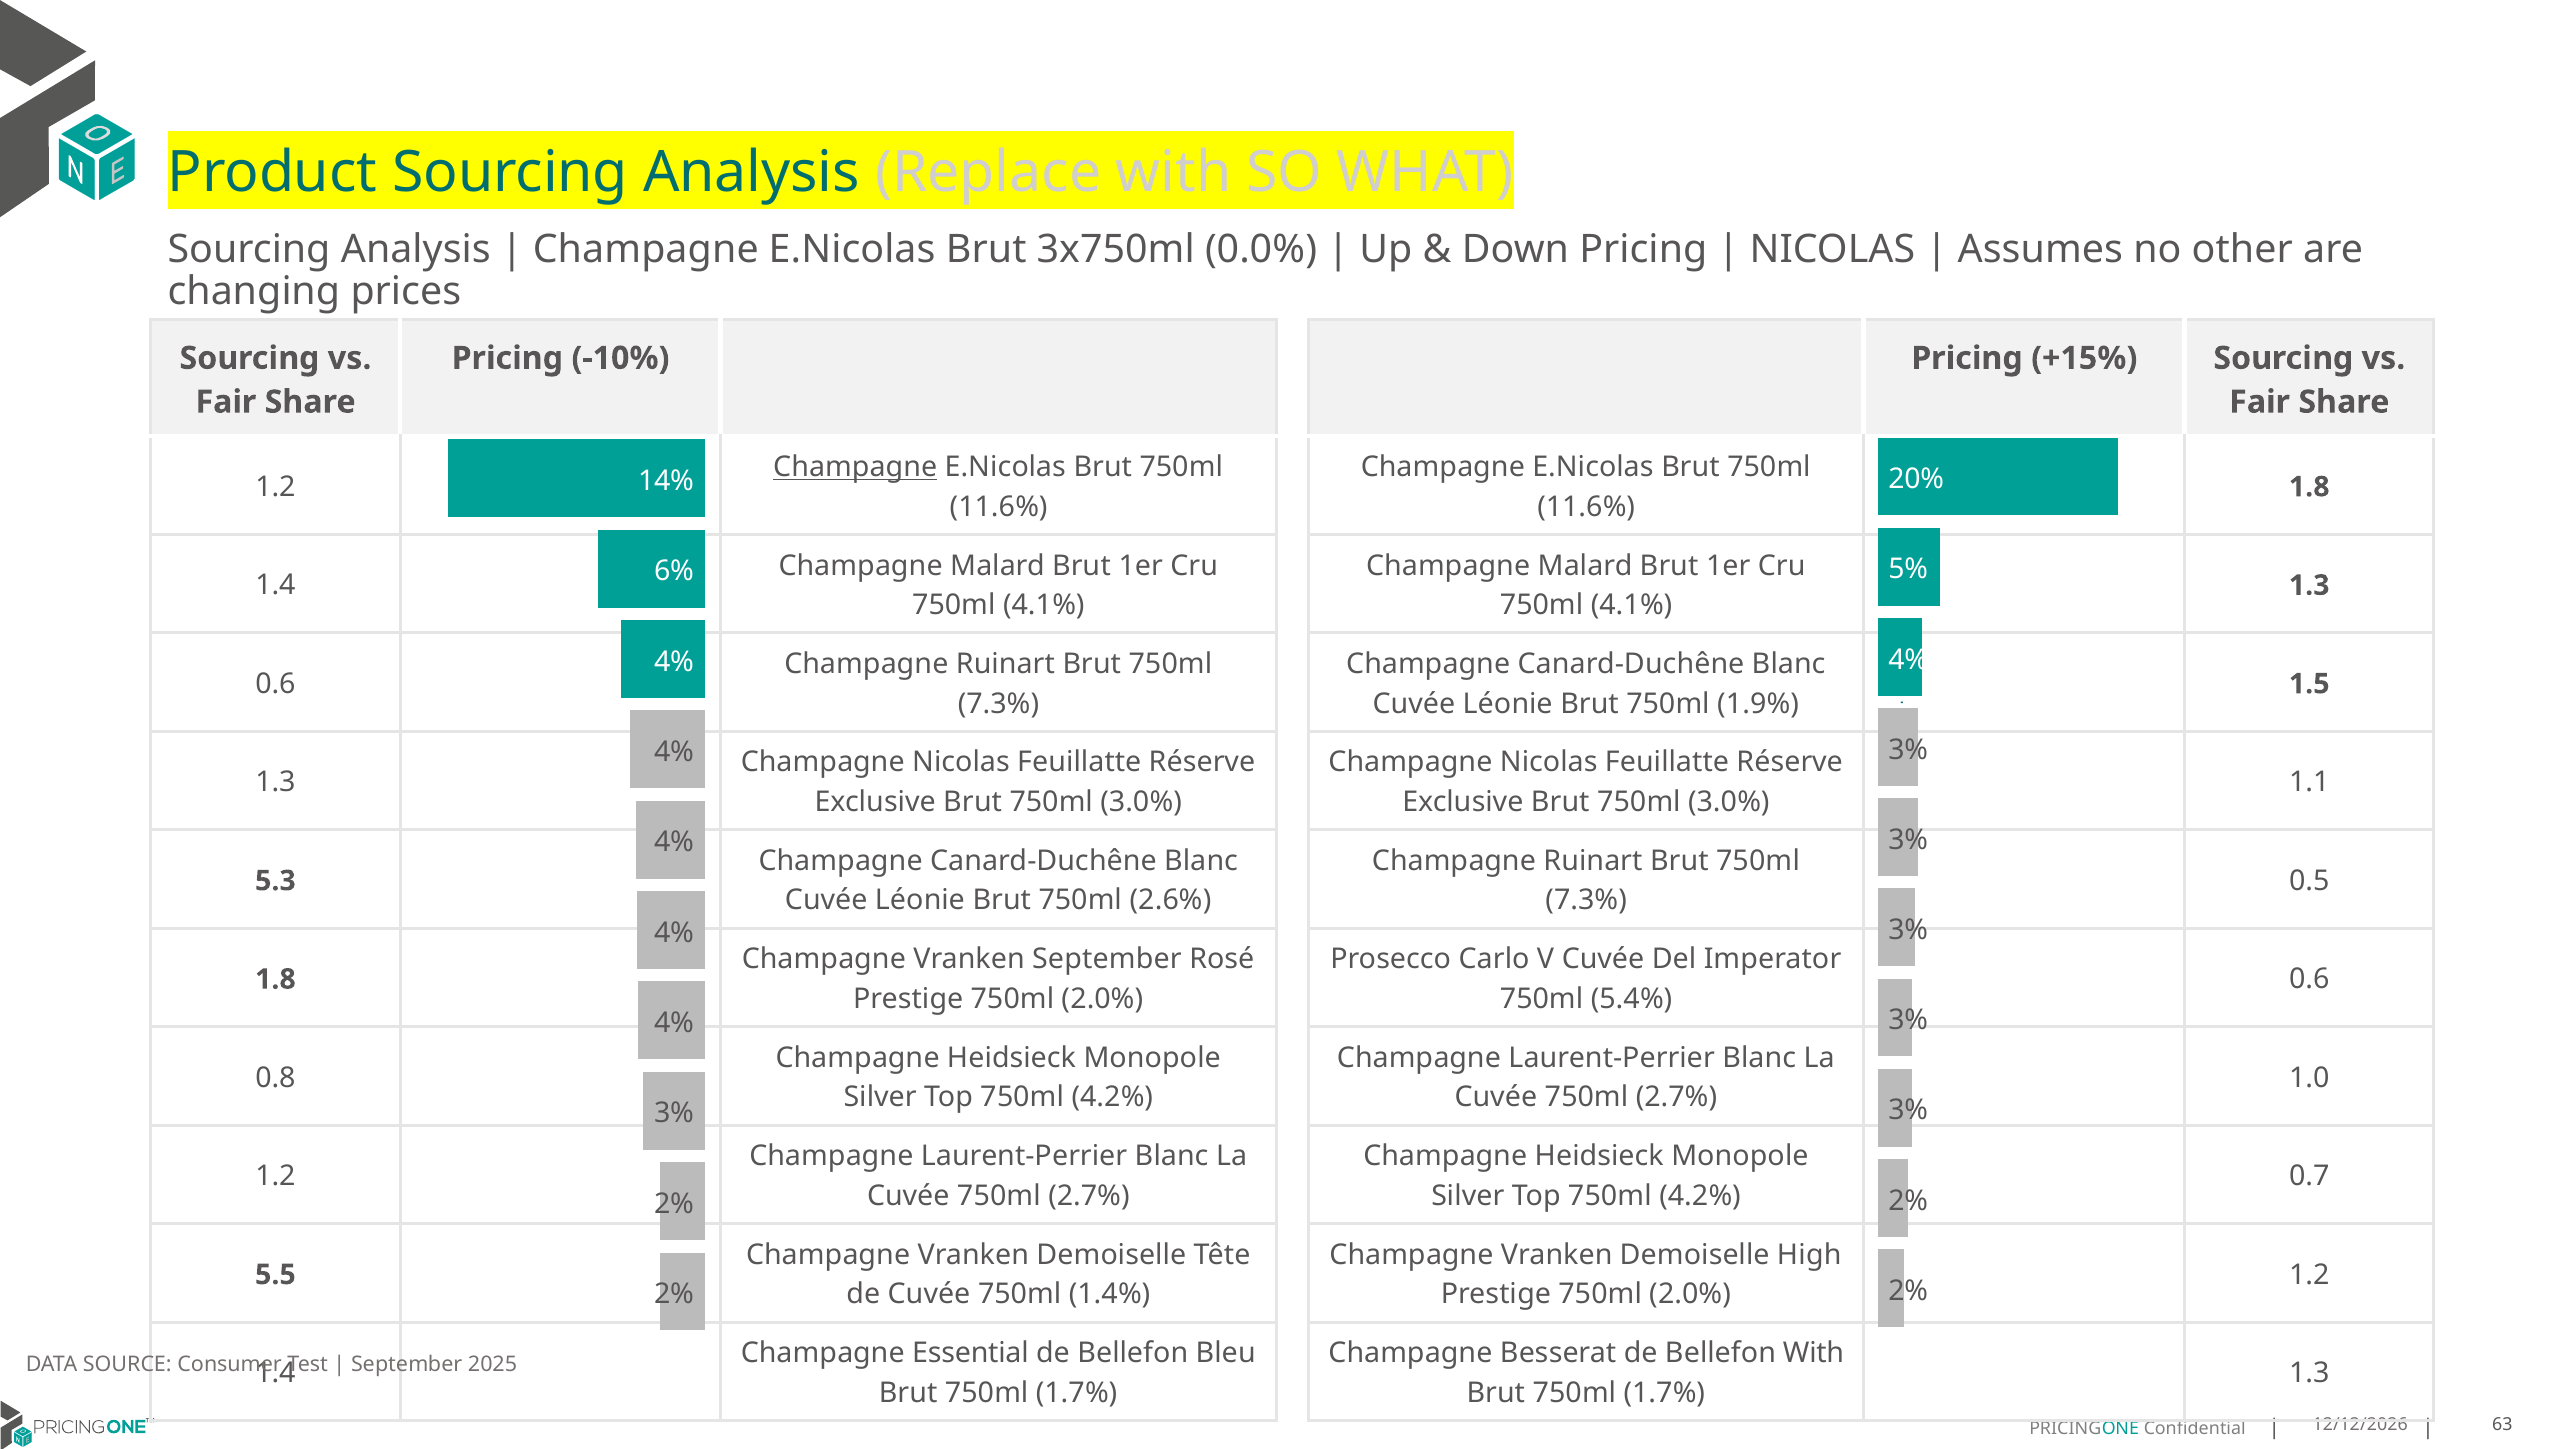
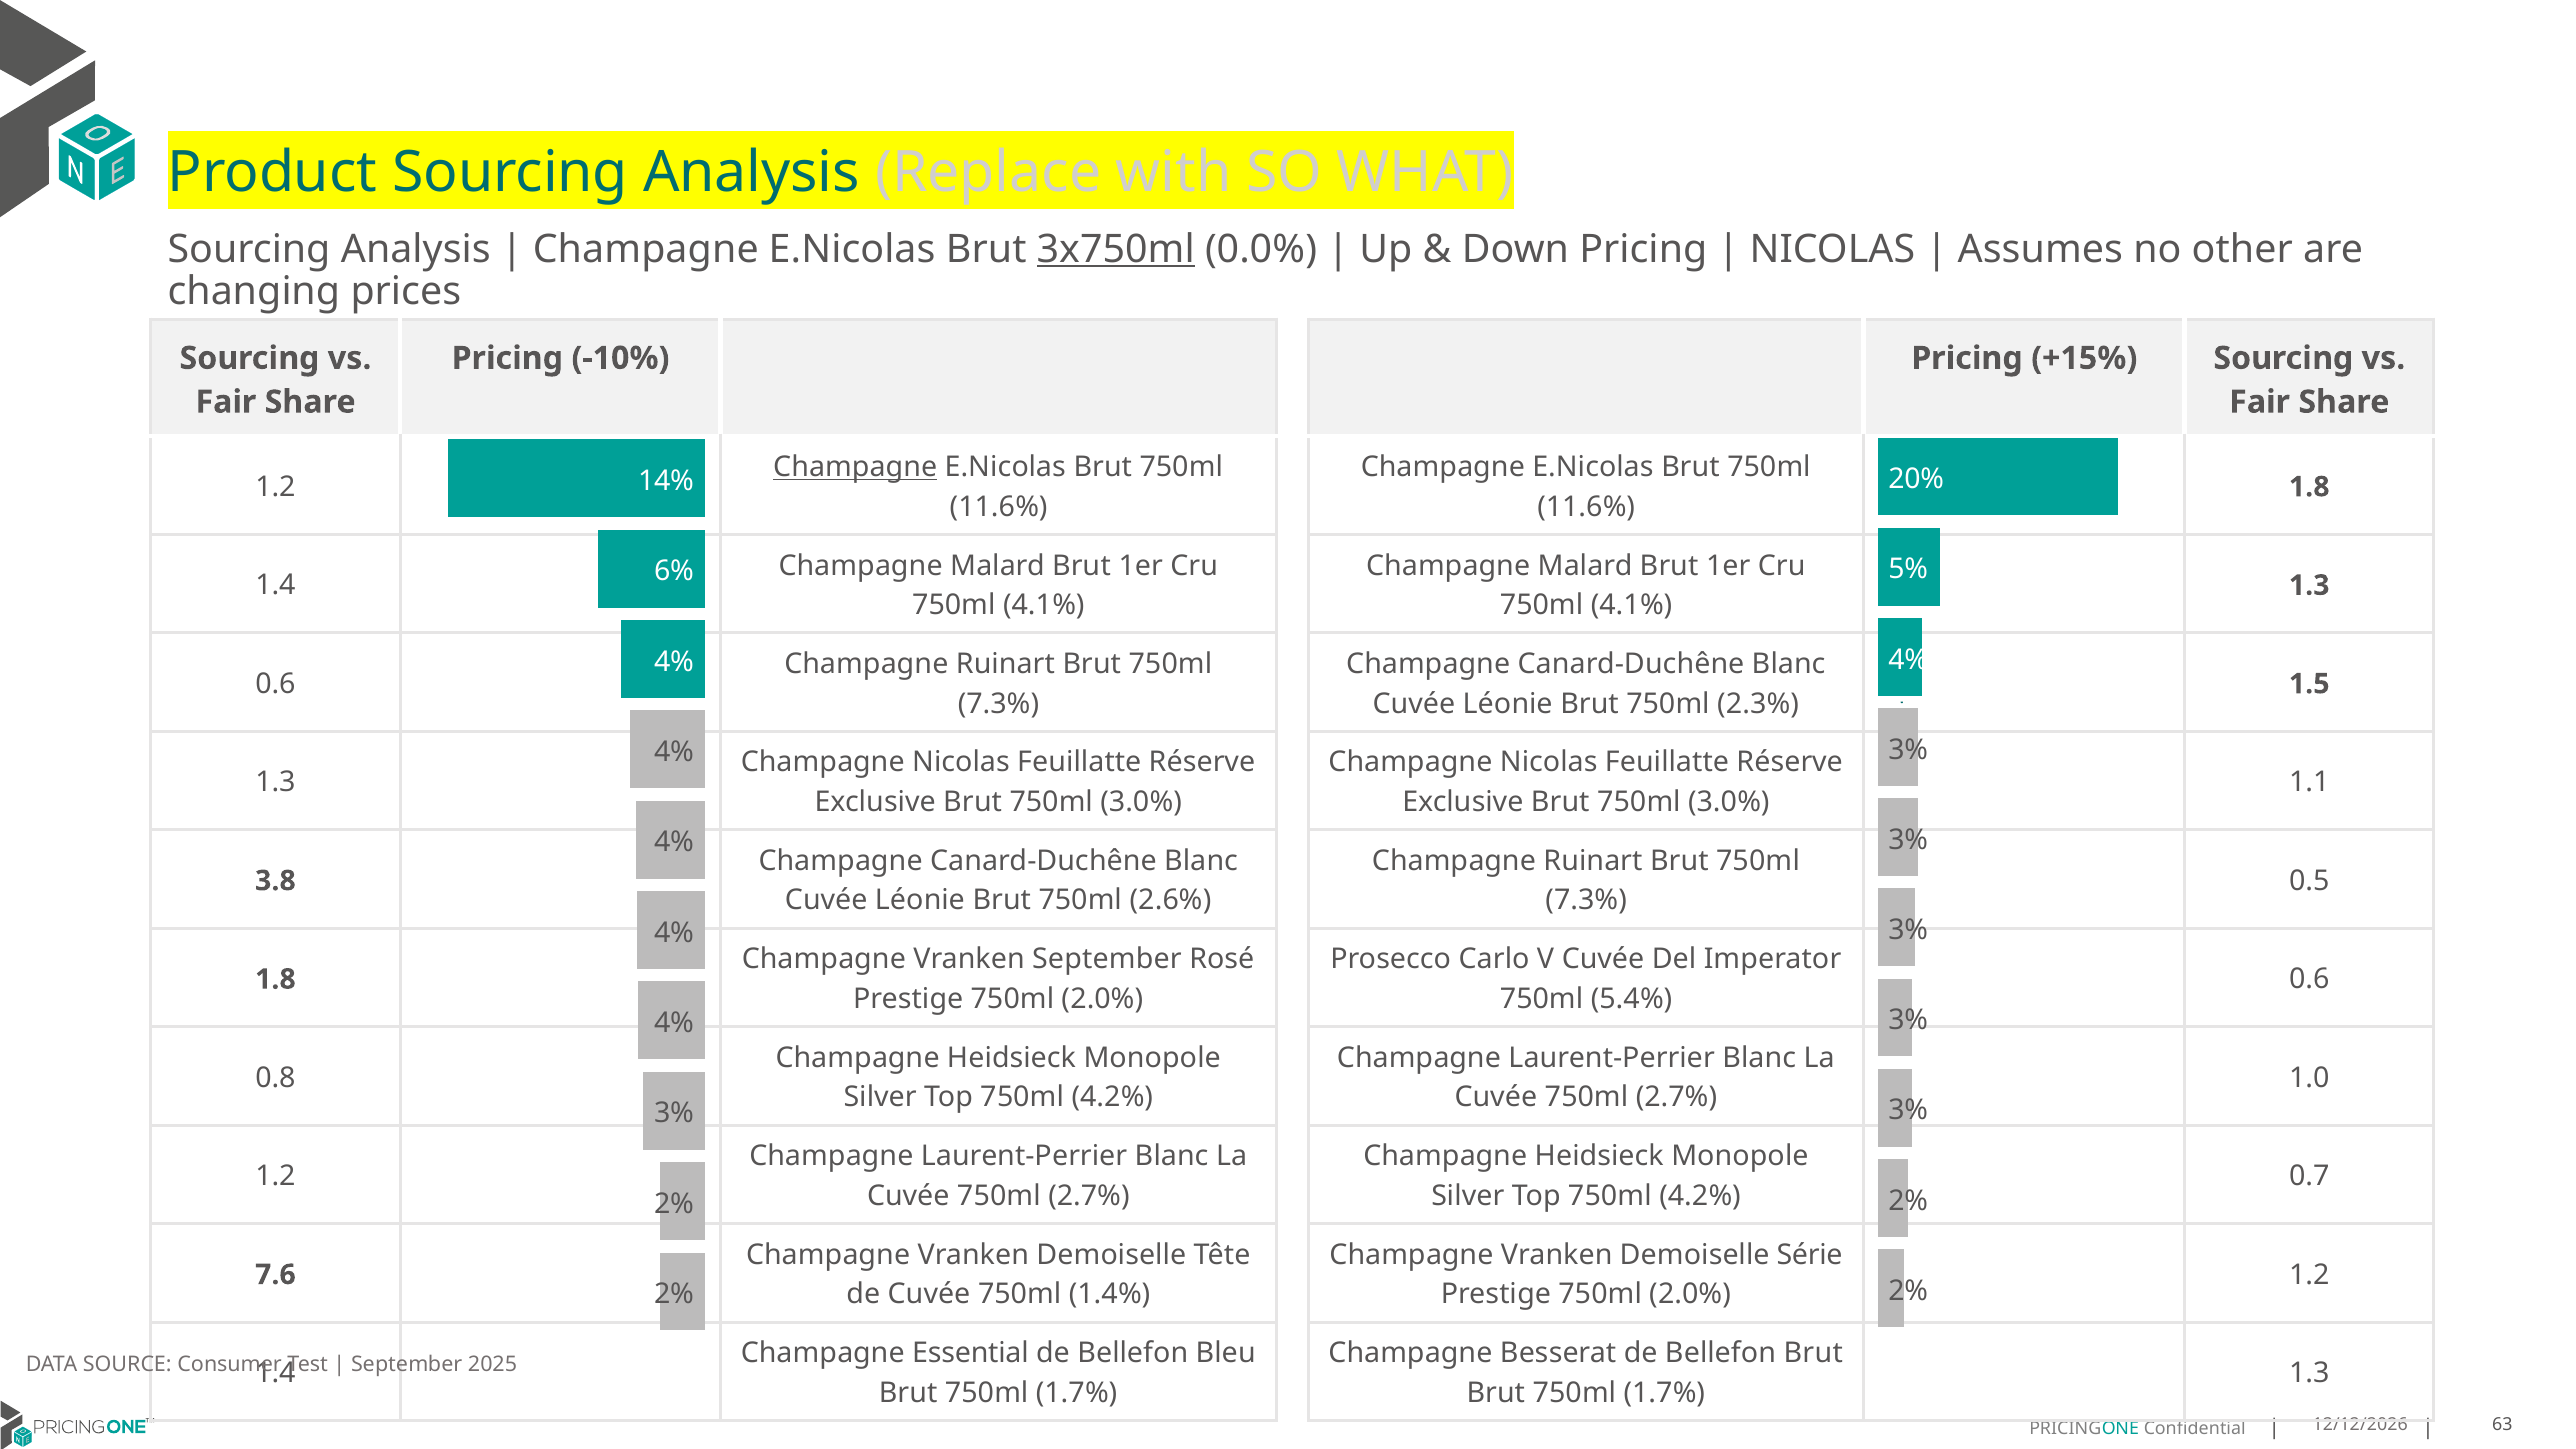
3x750ml underline: none -> present (1116, 249)
1.9%: 1.9% -> 2.3% (1758, 704)
5.3: 5.3 -> 3.8 (275, 881)
High: High -> Série (1810, 1255)
5.5: 5.5 -> 7.6 (275, 1275)
Bellefon With: With -> Brut (1813, 1353)
